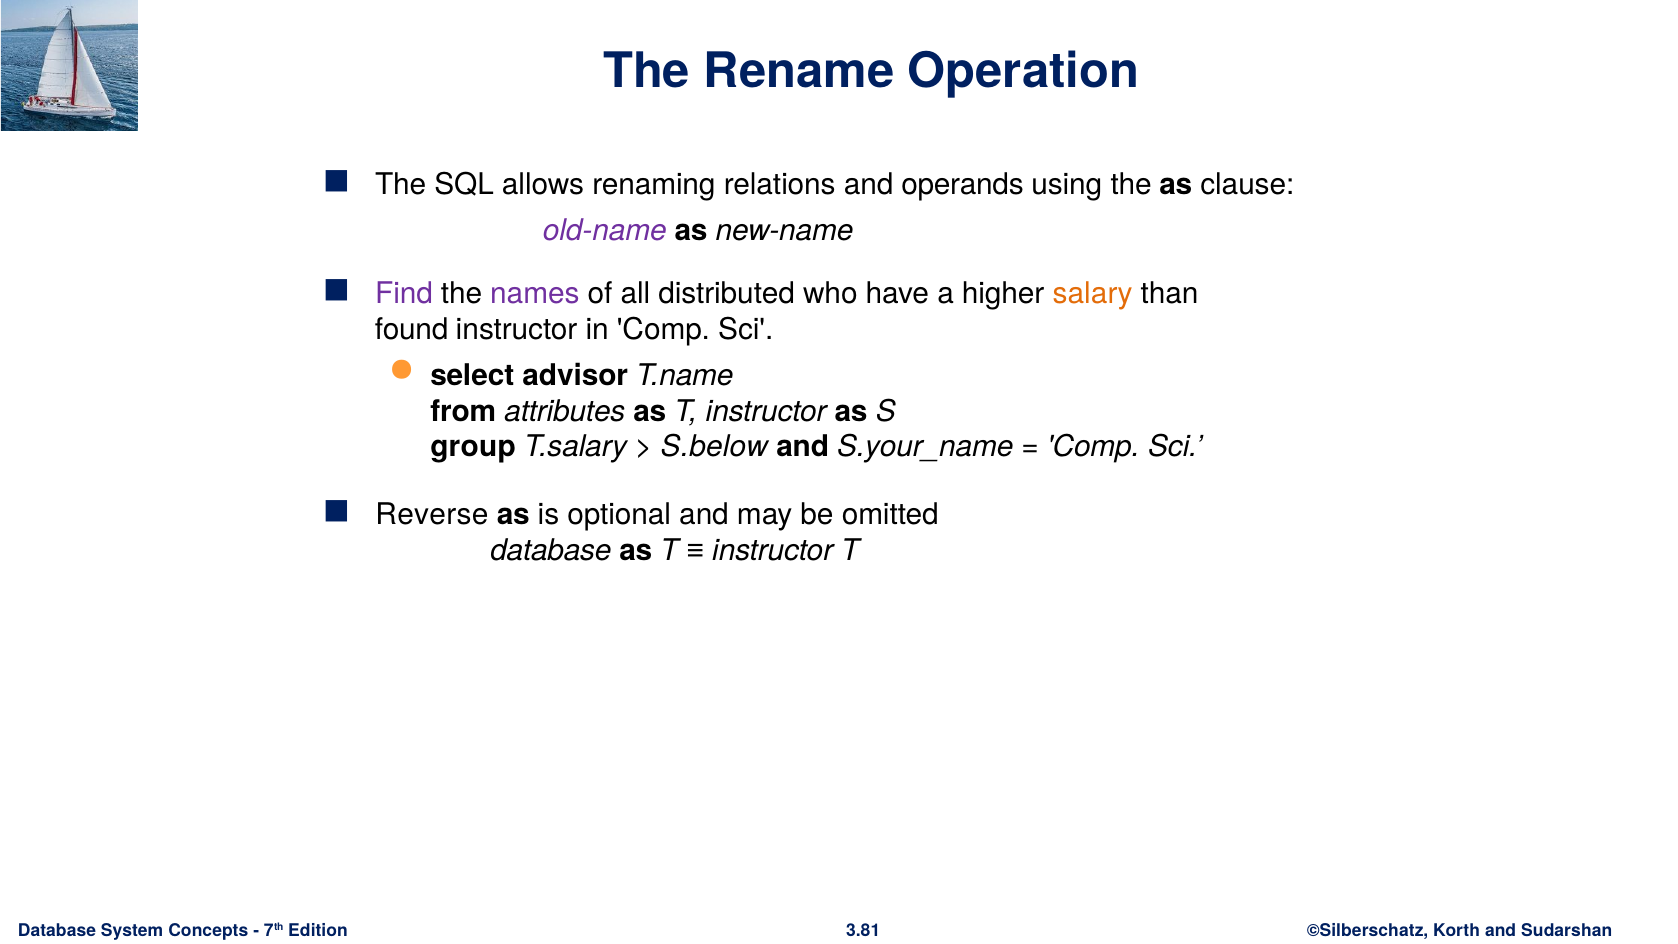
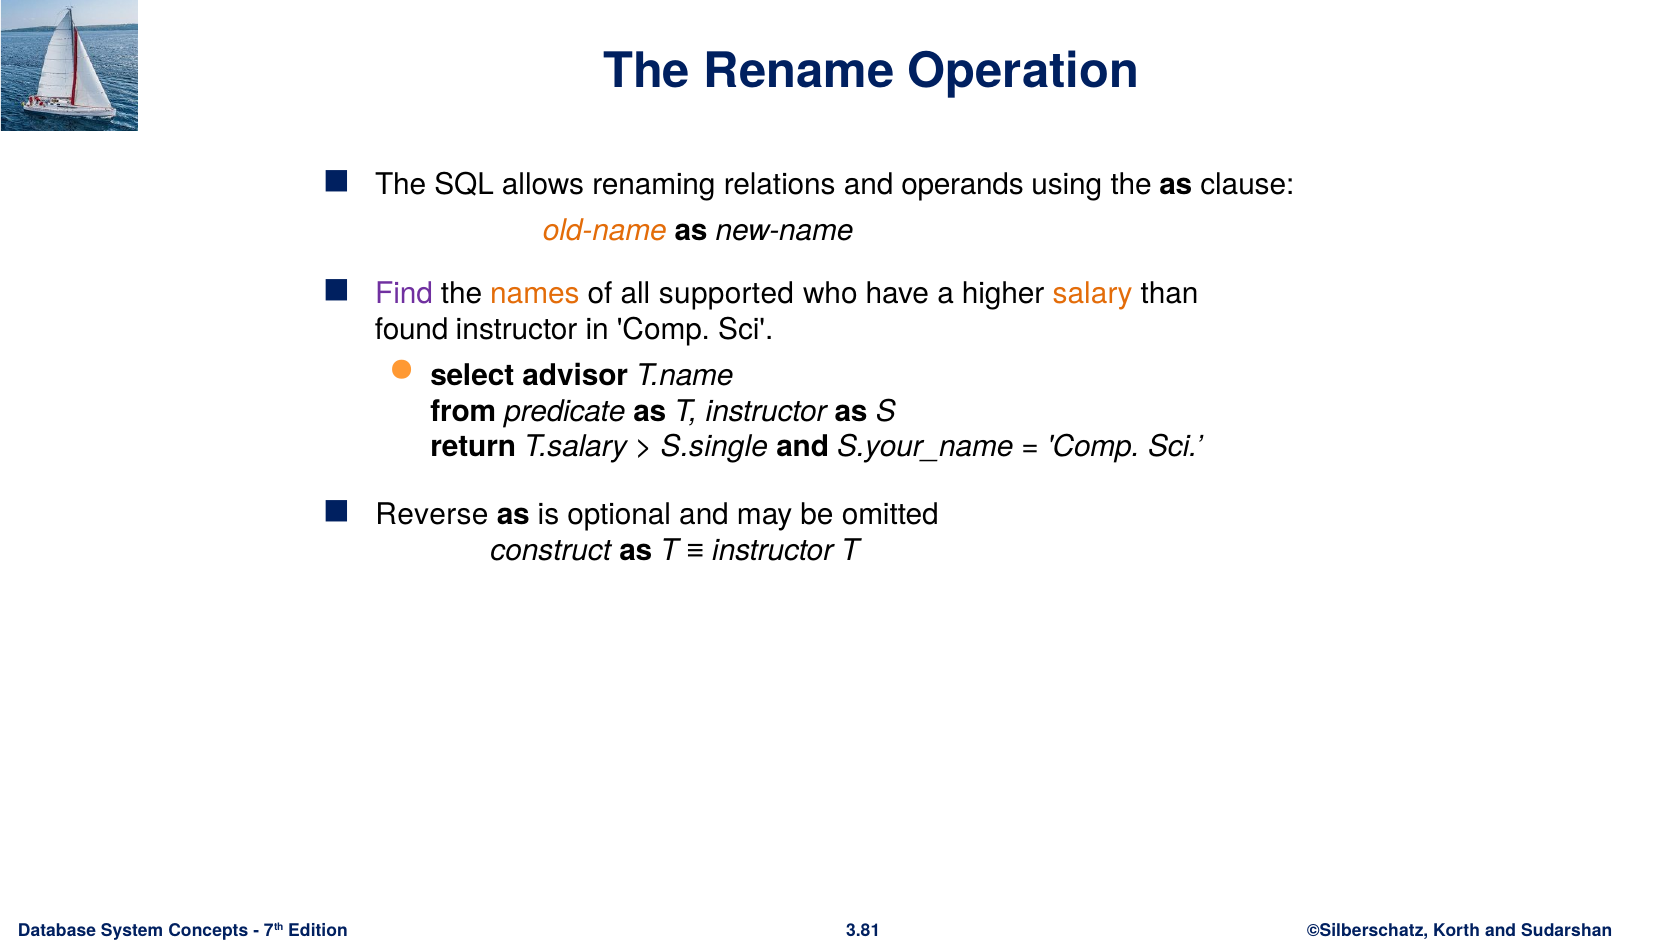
old-name colour: purple -> orange (605, 231)
names colour: purple -> orange (535, 294)
distributed: distributed -> supported (726, 294)
attributes: attributes -> predicate (565, 411)
group: group -> return (473, 447)
S.below: S.below -> S.single (714, 447)
database: database -> construct (551, 550)
